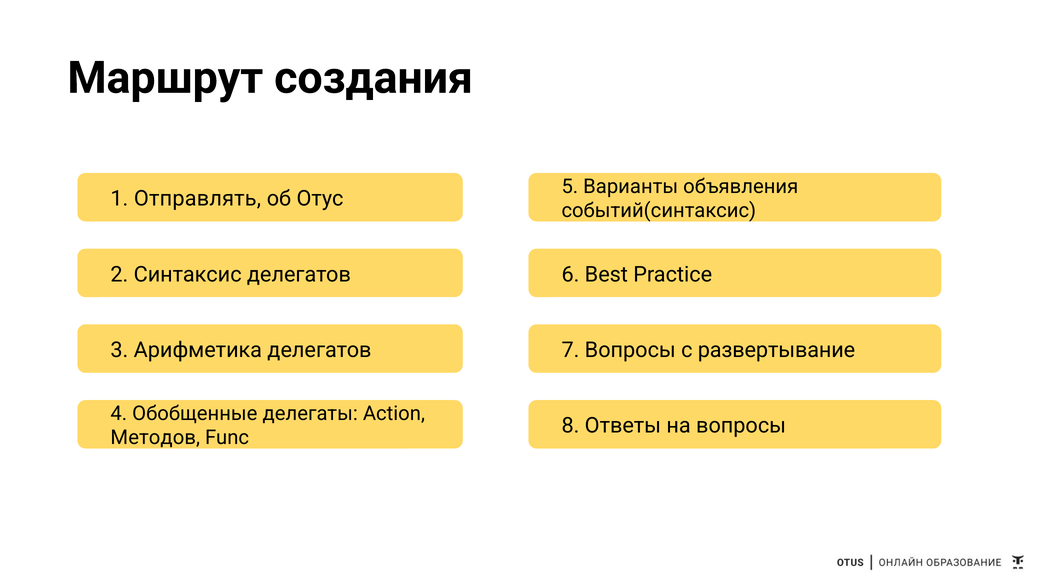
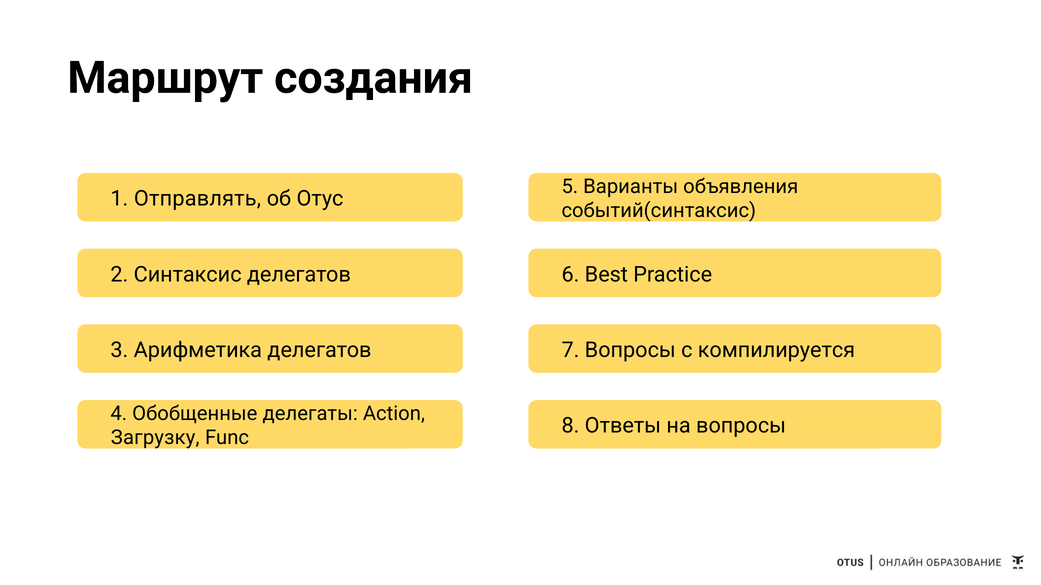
развертывание: развертывание -> компилируется (776, 350)
Методов: Методов -> Загрузку (155, 438)
